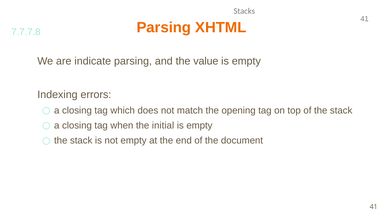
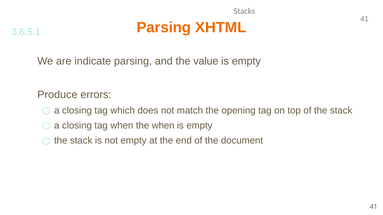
7.7.7.8: 7.7.7.8 -> 3.6.5.1 (26, 32)
Indexing: Indexing -> Produce (57, 95)
the initial: initial -> when (163, 126)
